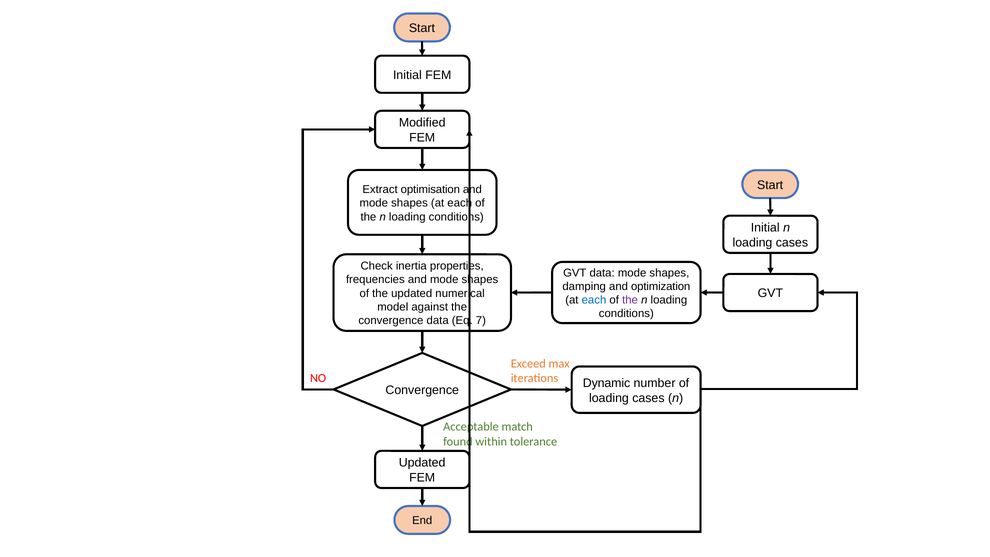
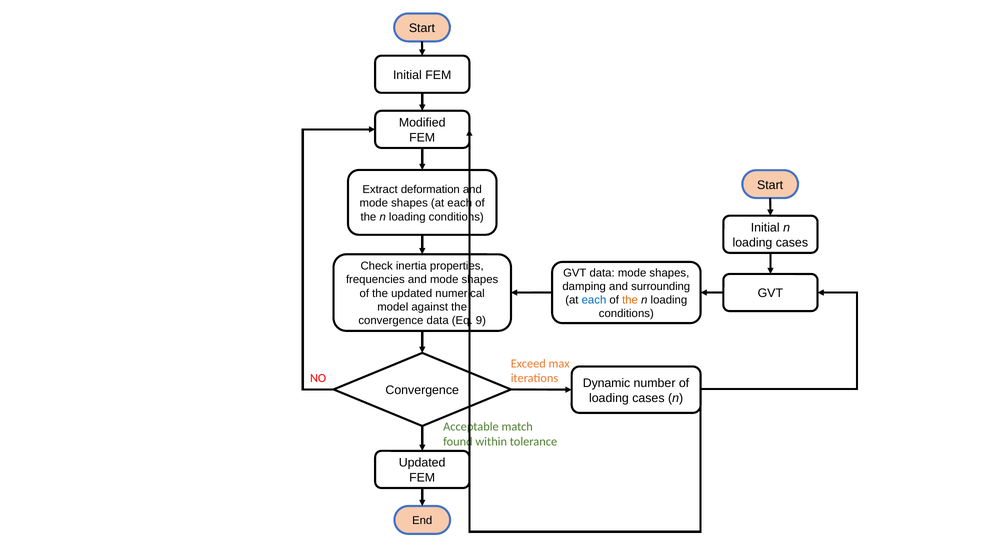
optimisation: optimisation -> deformation (430, 189)
optimization: optimization -> surrounding (661, 286)
the colour: purple -> orange (630, 300)
7: 7 -> 9 (481, 321)
